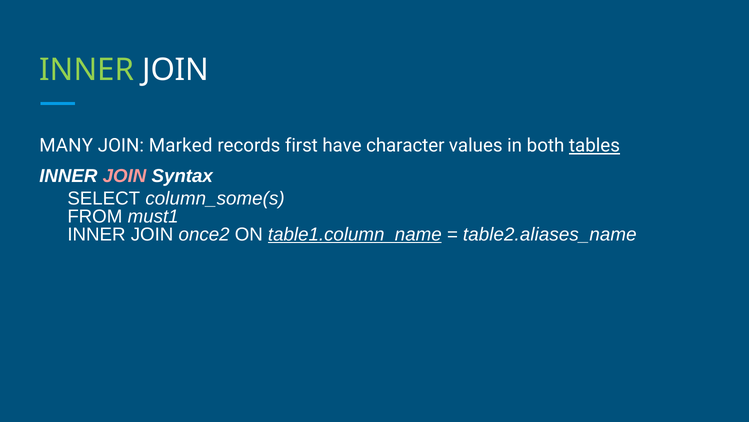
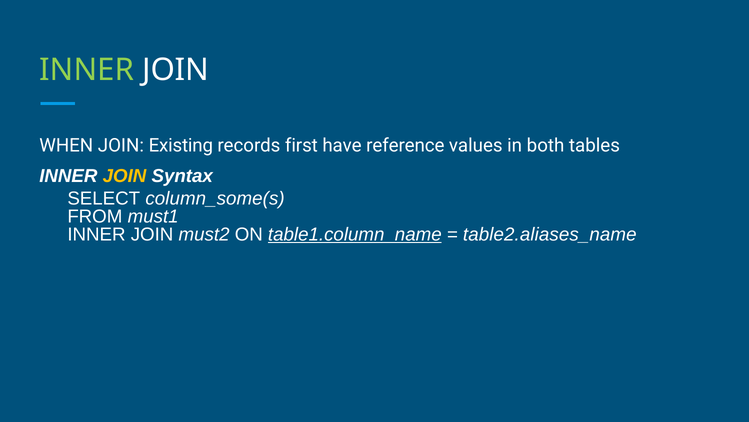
MANY: MANY -> WHEN (66, 145)
Marked: Marked -> Existing (181, 145)
character: character -> reference (405, 145)
tables underline: present -> none (594, 145)
JOIN colour: pink -> yellow (125, 176)
once2: once2 -> must2 (204, 234)
